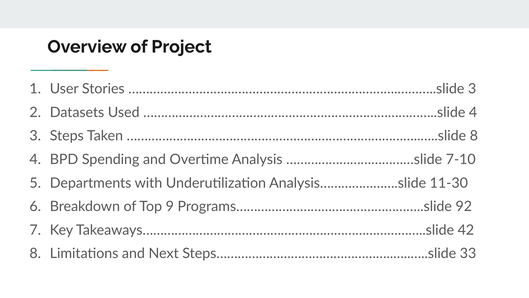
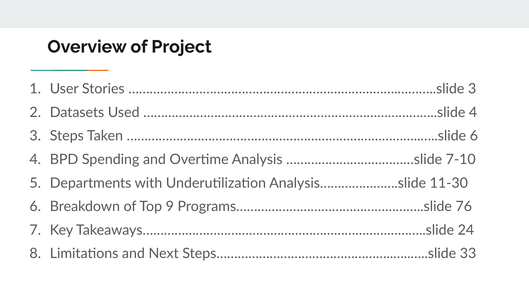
………………………………………………………………………..…..slide 8: 8 -> 6 (474, 136)
92: 92 -> 76 (464, 206)
42: 42 -> 24 (466, 230)
